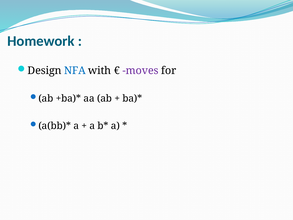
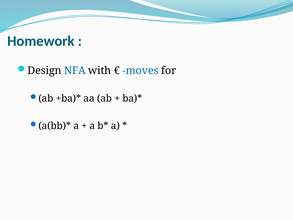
moves colour: purple -> blue (140, 71)
